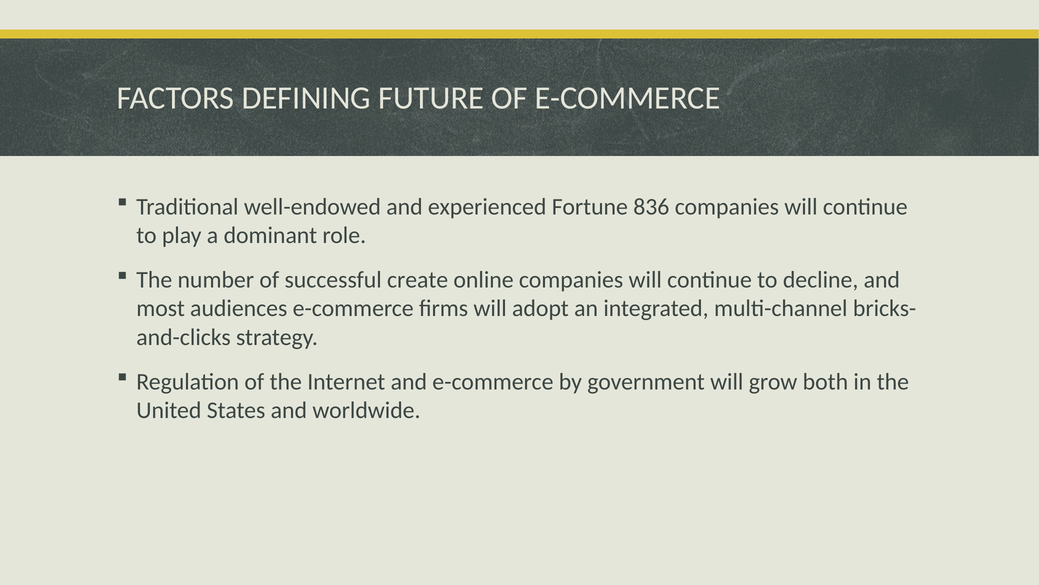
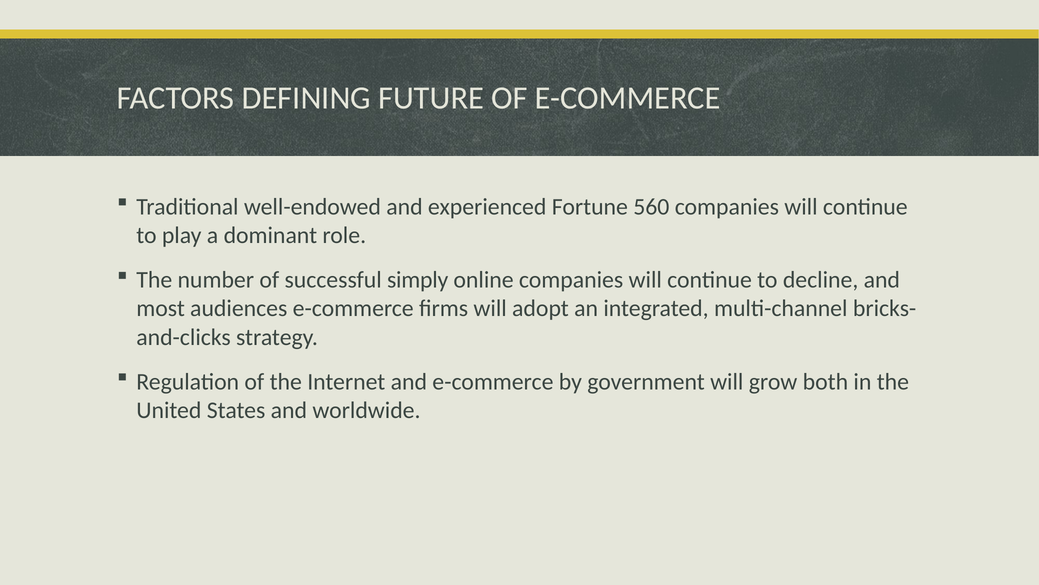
836: 836 -> 560 (651, 206)
create: create -> simply (418, 280)
